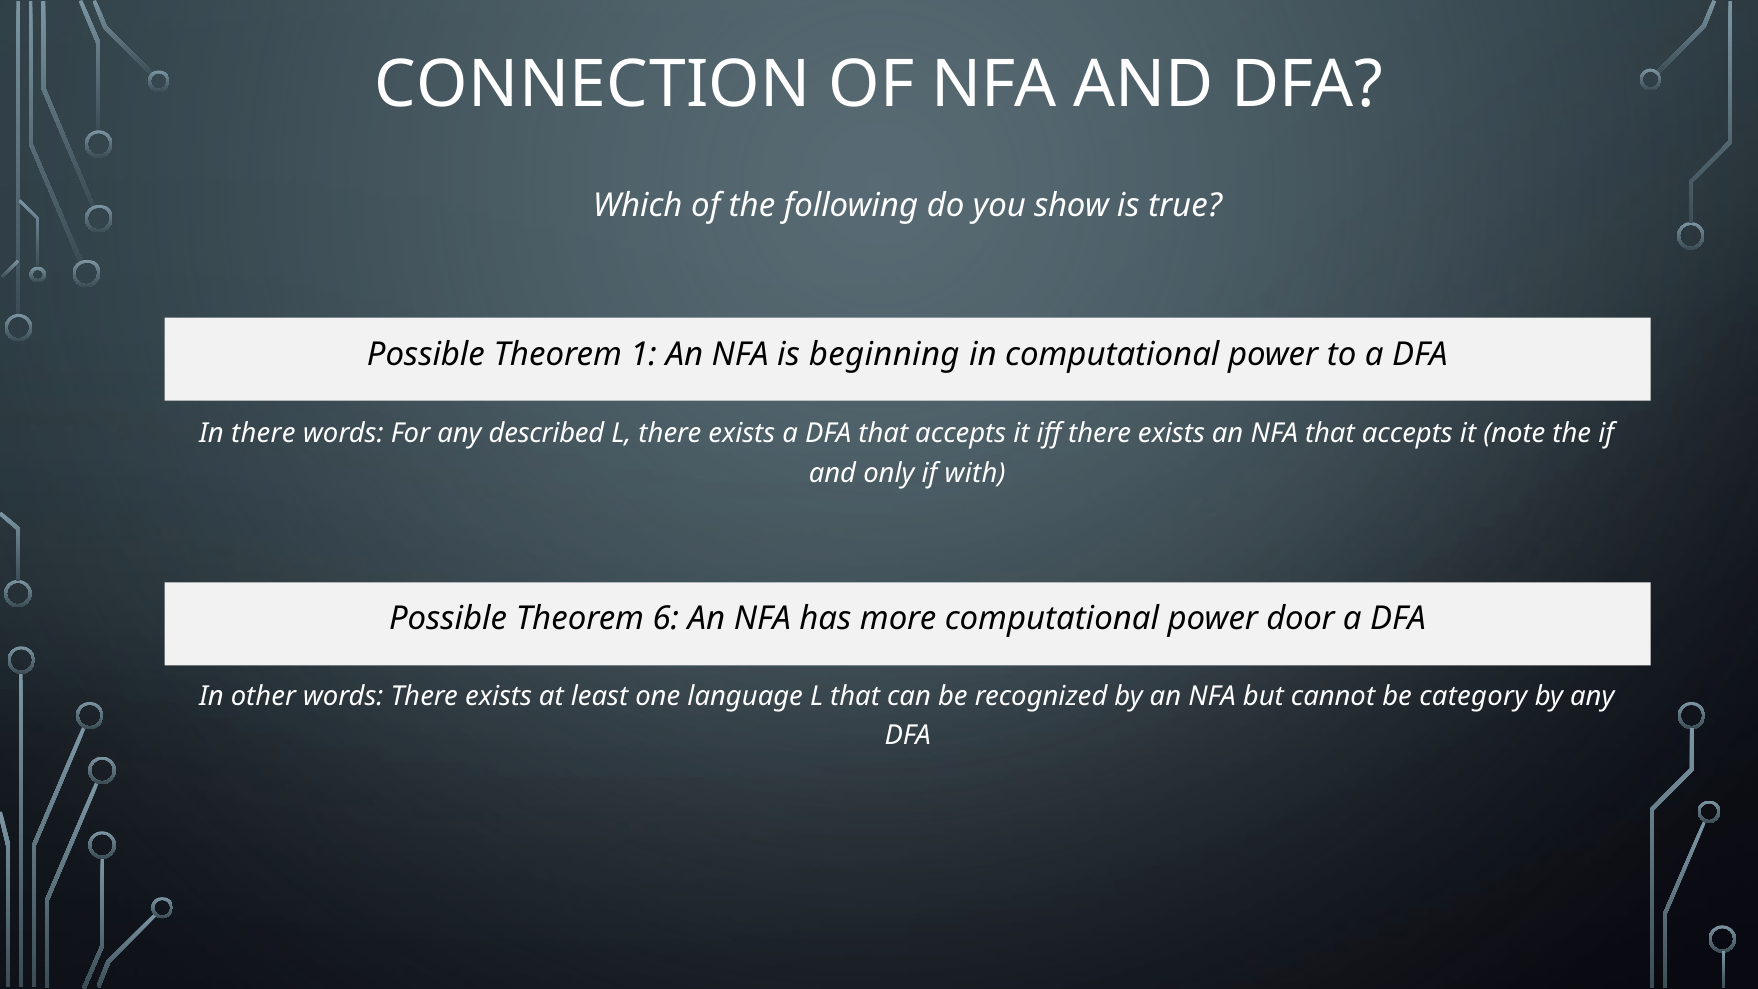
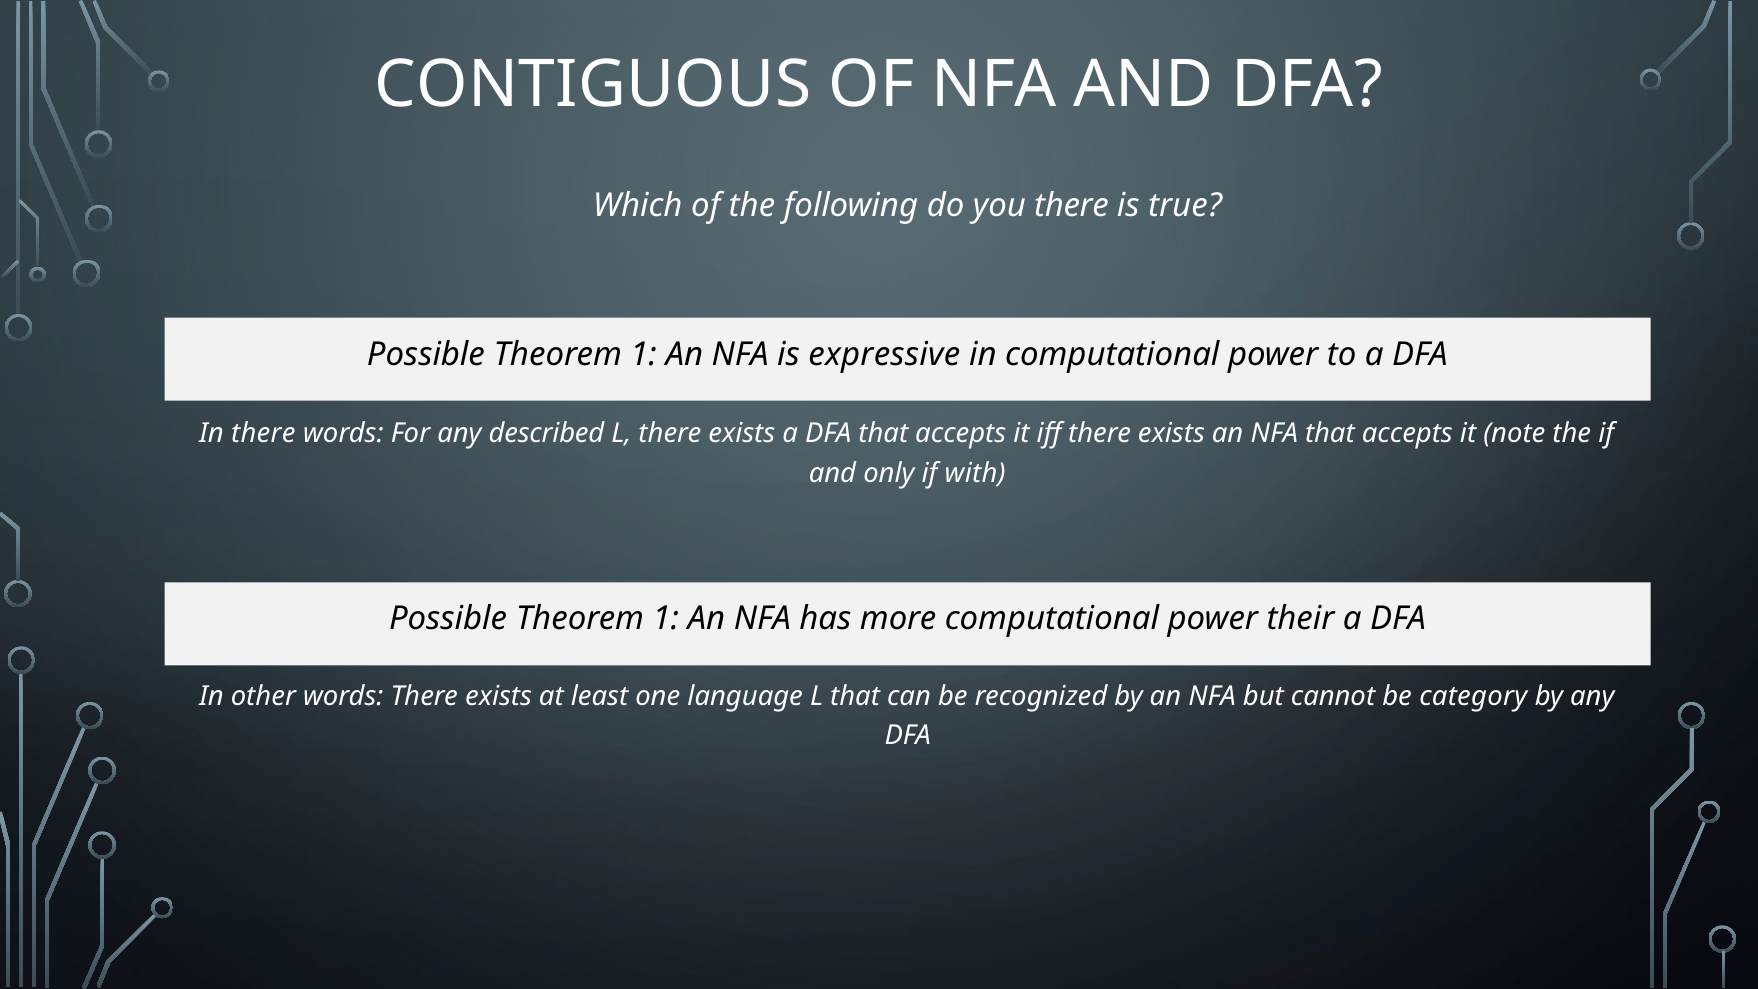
CONNECTION: CONNECTION -> CONTIGUOUS (593, 84)
you show: show -> there (1072, 205)
beginning: beginning -> expressive (884, 354)
6: 6 -> 1 (666, 619)
door: door -> their (1300, 619)
